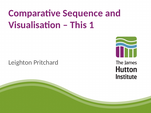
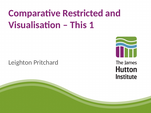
Sequence: Sequence -> Restricted (83, 13)
